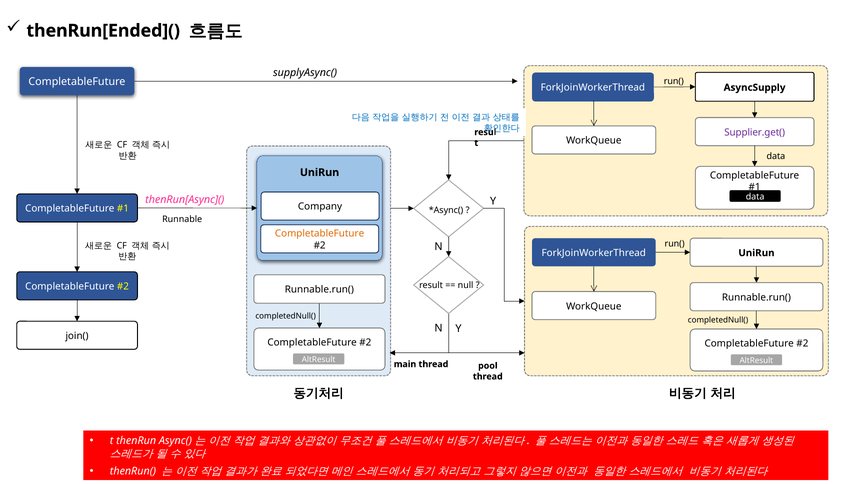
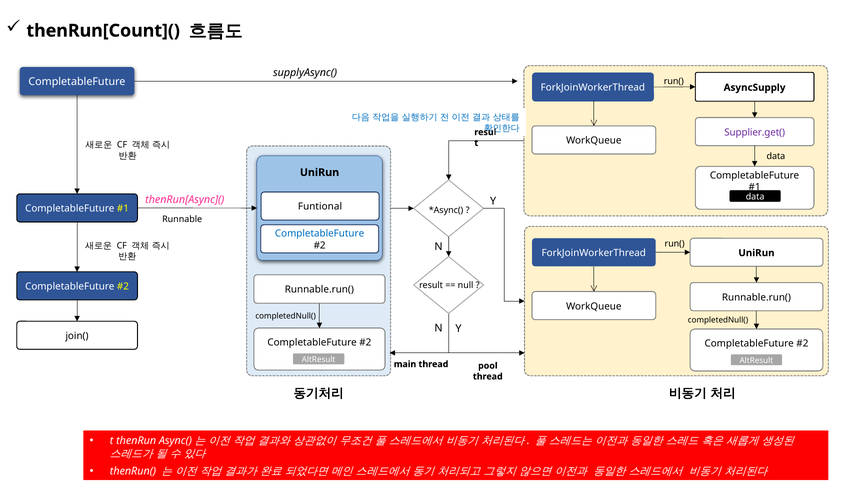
thenRun[Ended](: thenRun[Ended]( -> thenRun[Count]( (103, 31)
Company: Company -> Funtional (320, 207)
CompletableFuture colour: orange -> blue (320, 233)
